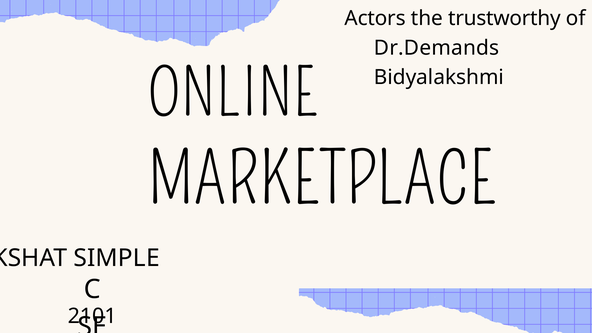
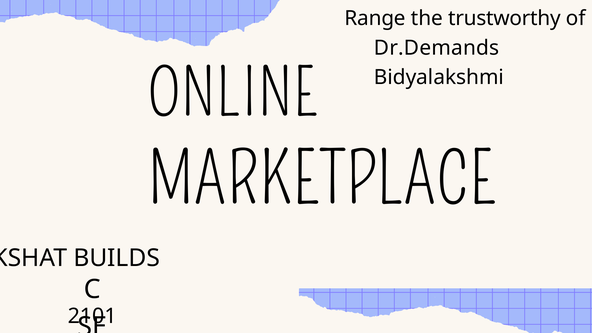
Actors: Actors -> Range (375, 18)
SIMPLE: SIMPLE -> BUILDS (117, 258)
